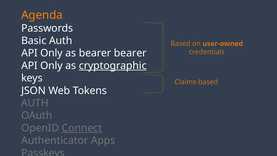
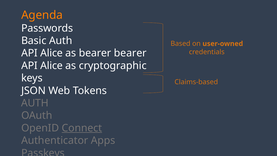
Only: Only -> Alice (52, 53)
Only: Only -> Alice (52, 66)
cryptographic underline: present -> none (113, 66)
